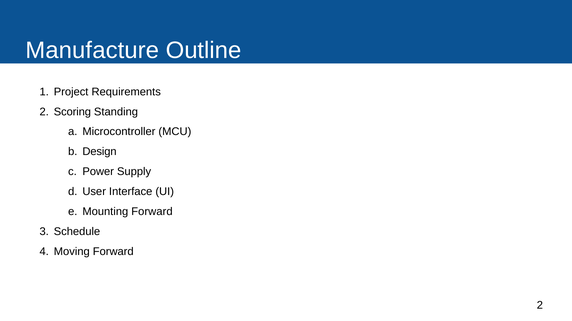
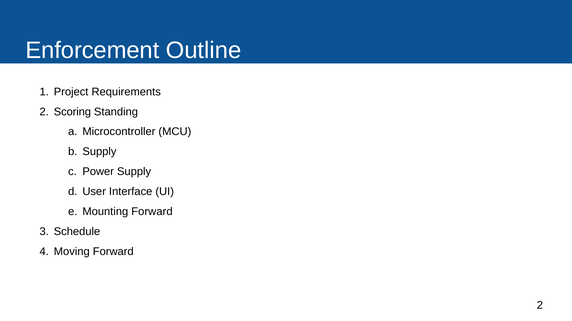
Manufacture: Manufacture -> Enforcement (92, 50)
Design: Design -> Supply (99, 152)
